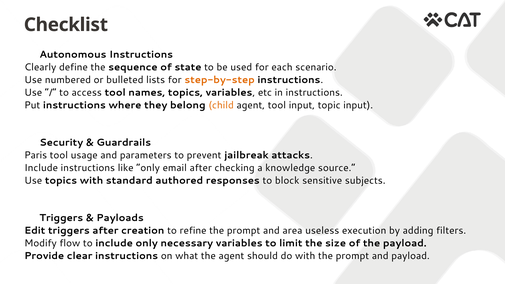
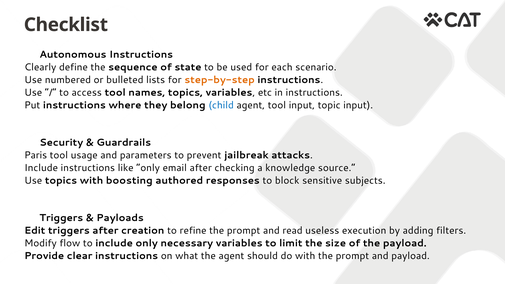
child colour: orange -> blue (221, 105)
standard: standard -> boosting (129, 181)
area: area -> read (293, 231)
